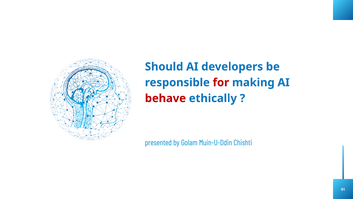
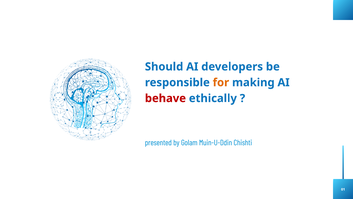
for colour: red -> orange (221, 82)
